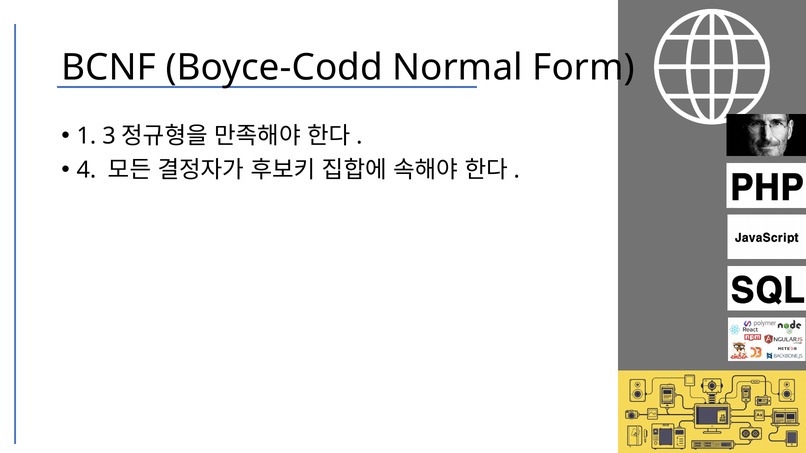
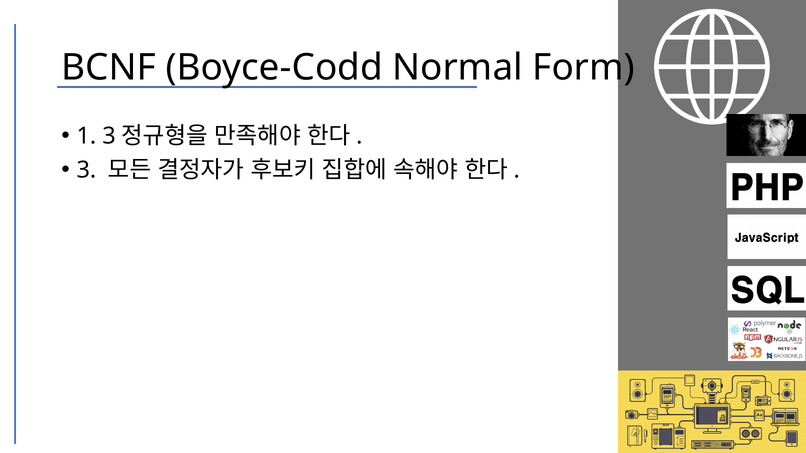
4: 4 -> 3 (86, 170)
